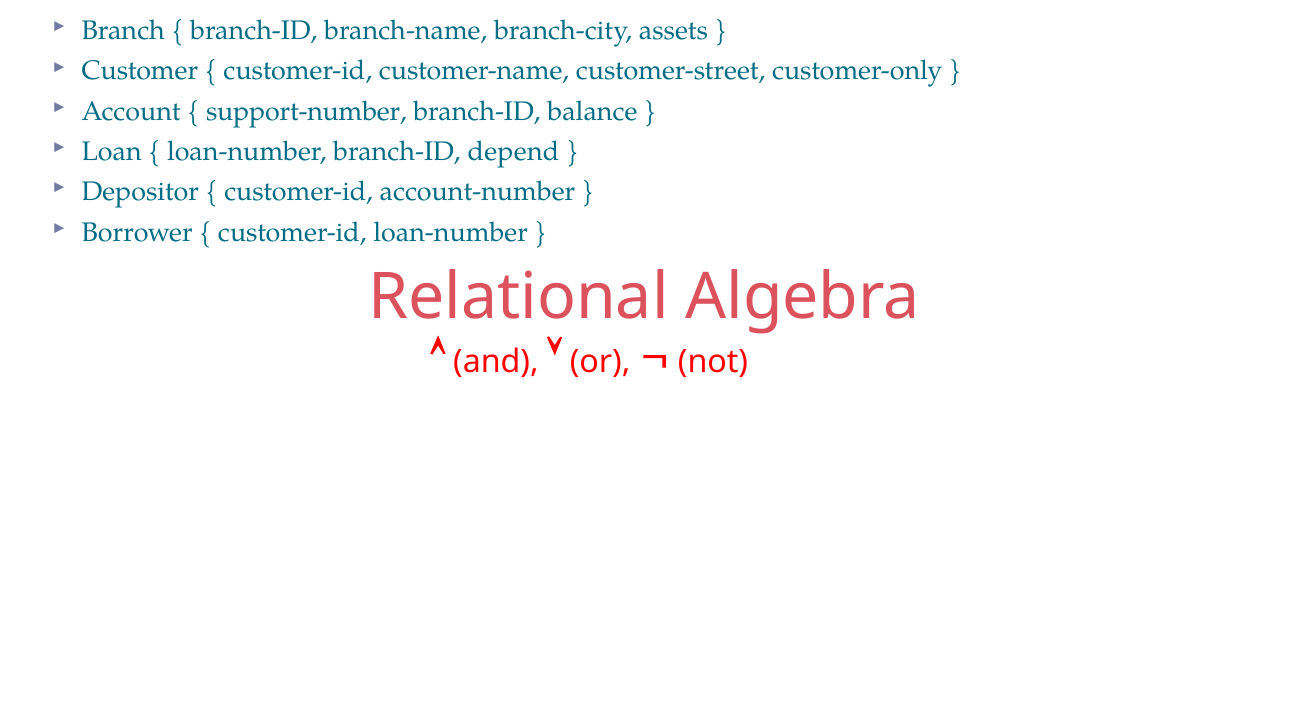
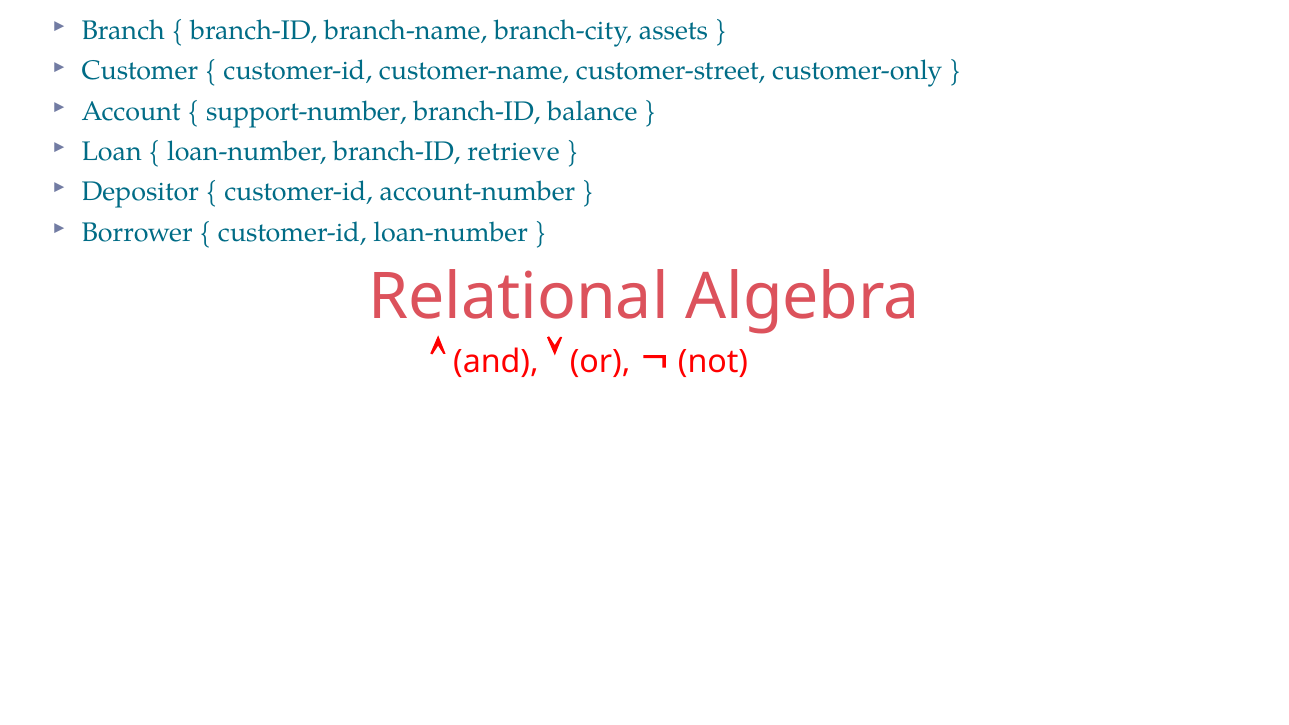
depend: depend -> retrieve (514, 152)
